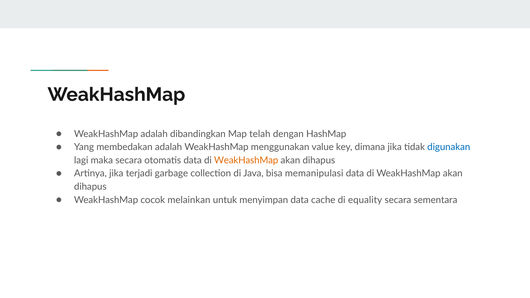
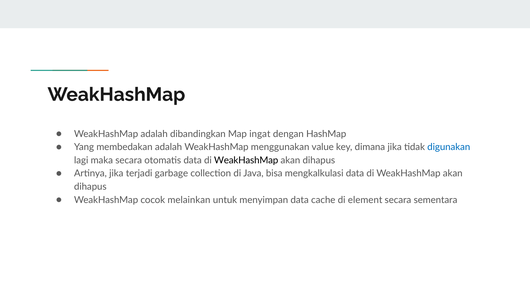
telah: telah -> ingat (260, 134)
WeakHashMap colour: orange -> black (246, 160)
memanipulasi: memanipulasi -> mengkalkulasi (314, 174)
equality: equality -> element (365, 200)
